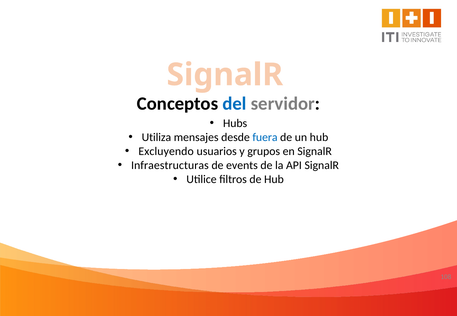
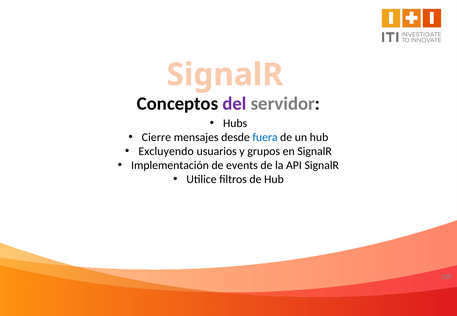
del colour: blue -> purple (234, 104)
Utiliza: Utiliza -> Cierre (156, 137)
Infraestructuras: Infraestructuras -> Implementación (170, 166)
